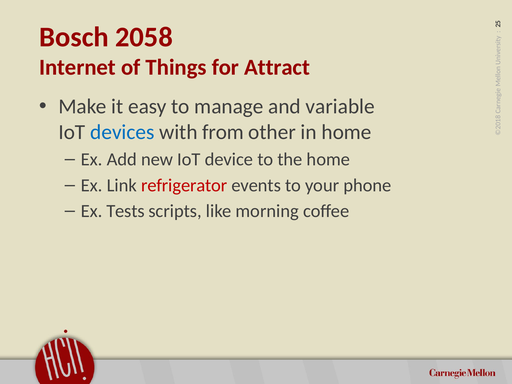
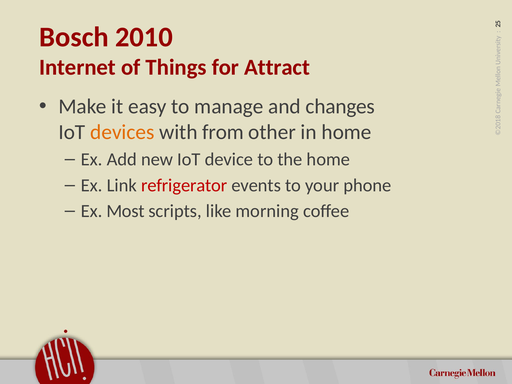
2058: 2058 -> 2010 (144, 37)
variable: variable -> changes (340, 106)
devices colour: blue -> orange (122, 132)
Tests: Tests -> Most (126, 211)
